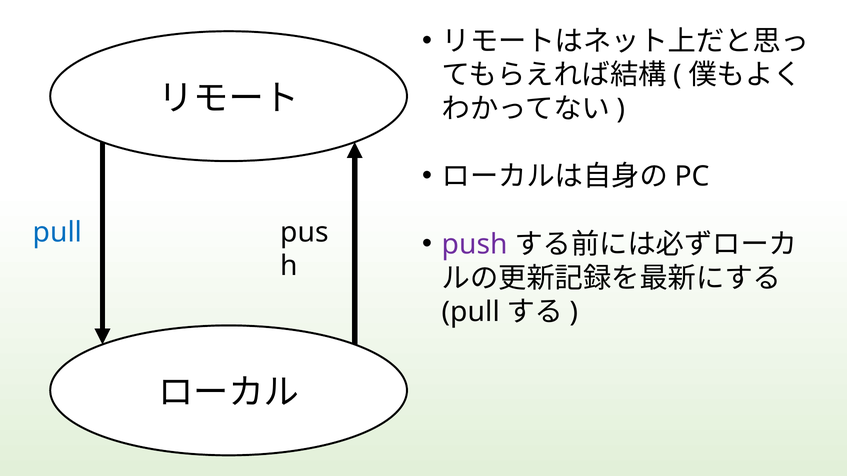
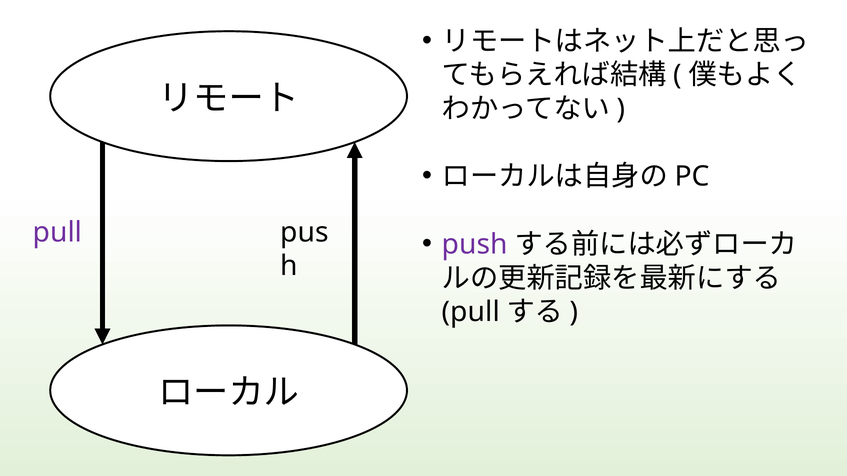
pull colour: blue -> purple (58, 233)
